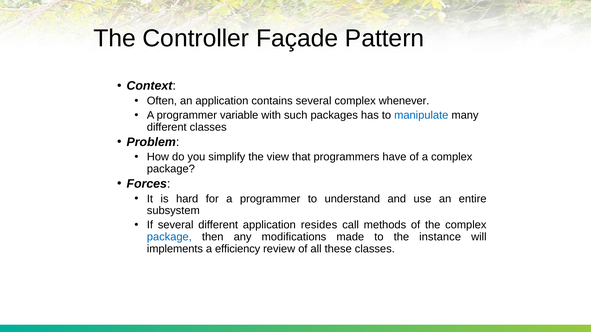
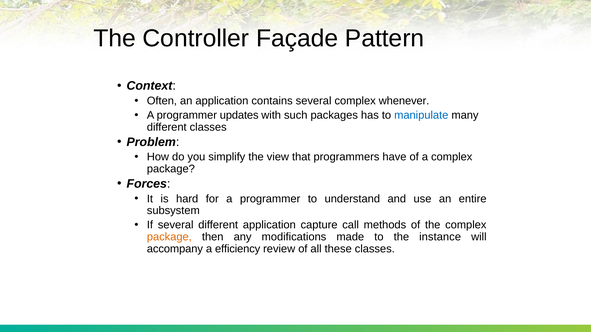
variable: variable -> updates (239, 115)
resides: resides -> capture (319, 225)
package colour: blue -> orange (169, 237)
implements: implements -> accompany (175, 249)
